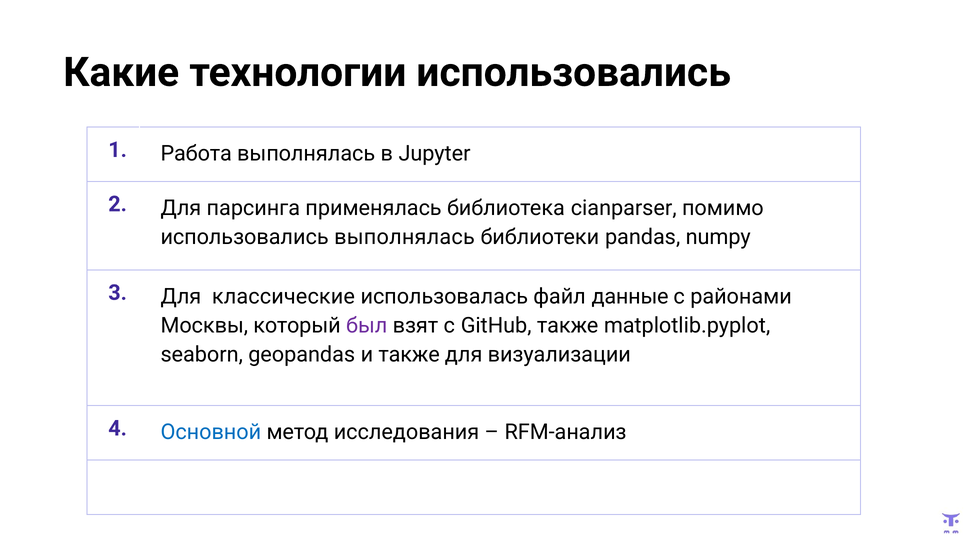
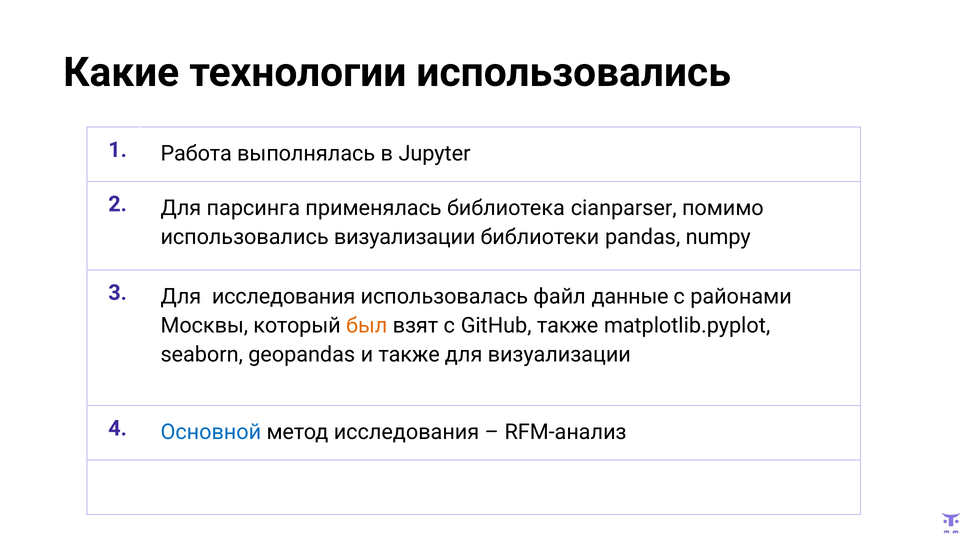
использовались выполнялась: выполнялась -> визуализации (405, 237)
Для классические: классические -> исследования (284, 296)
был colour: purple -> orange (367, 325)
